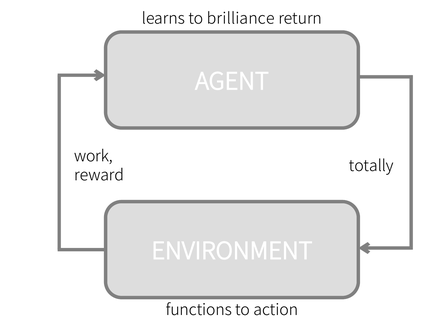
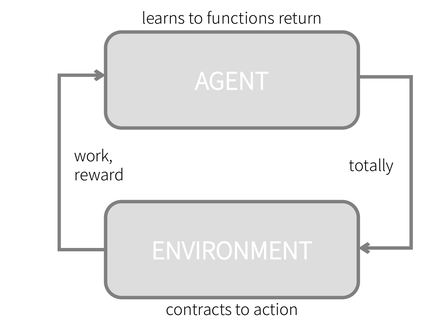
brilliance: brilliance -> functions (241, 19)
functions: functions -> contracts (199, 310)
